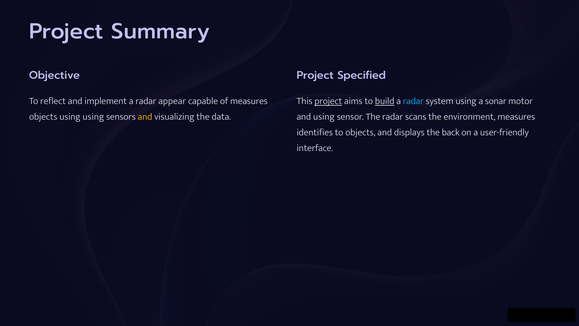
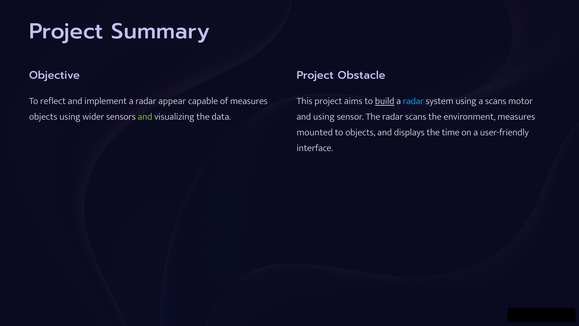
Specified: Specified -> Obstacle (362, 75)
project underline: present -> none (328, 101)
a sonar: sonar -> scans (496, 101)
using using: using -> wider (93, 117)
and colour: yellow -> light green (145, 117)
identifies: identifies -> mounted (315, 132)
back: back -> time (451, 132)
